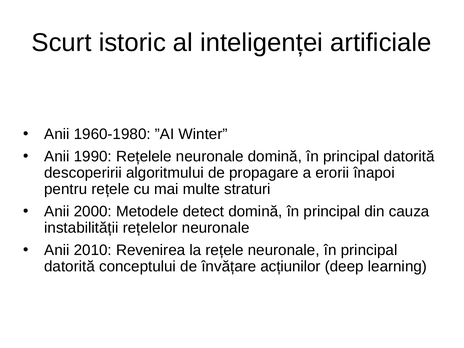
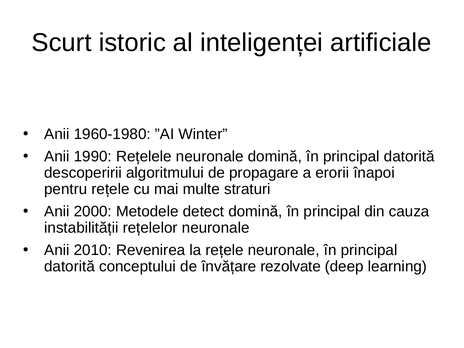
acțiunilor: acțiunilor -> rezolvate (291, 266)
